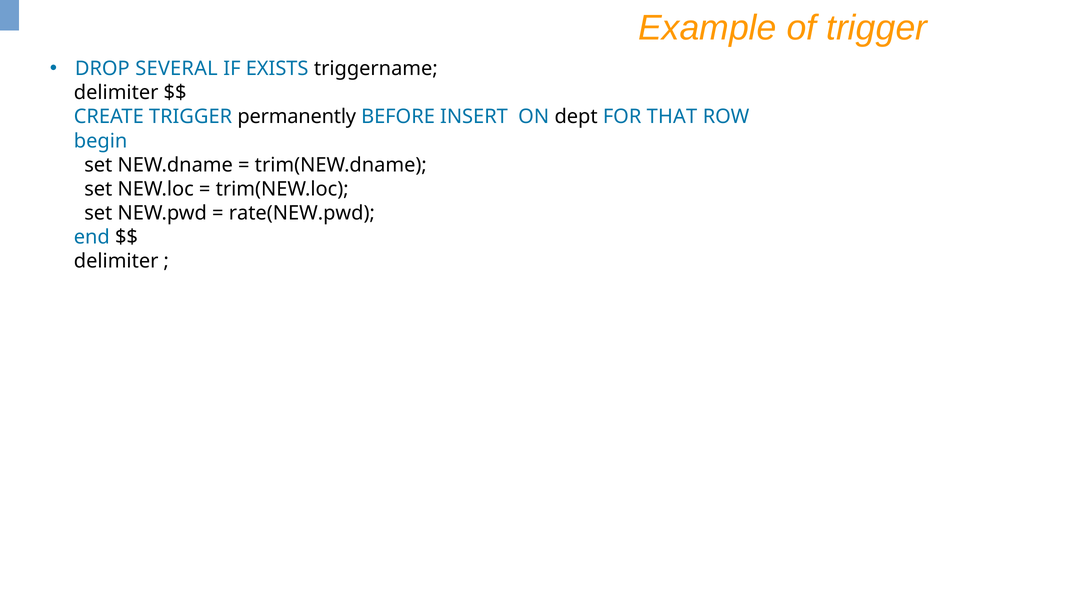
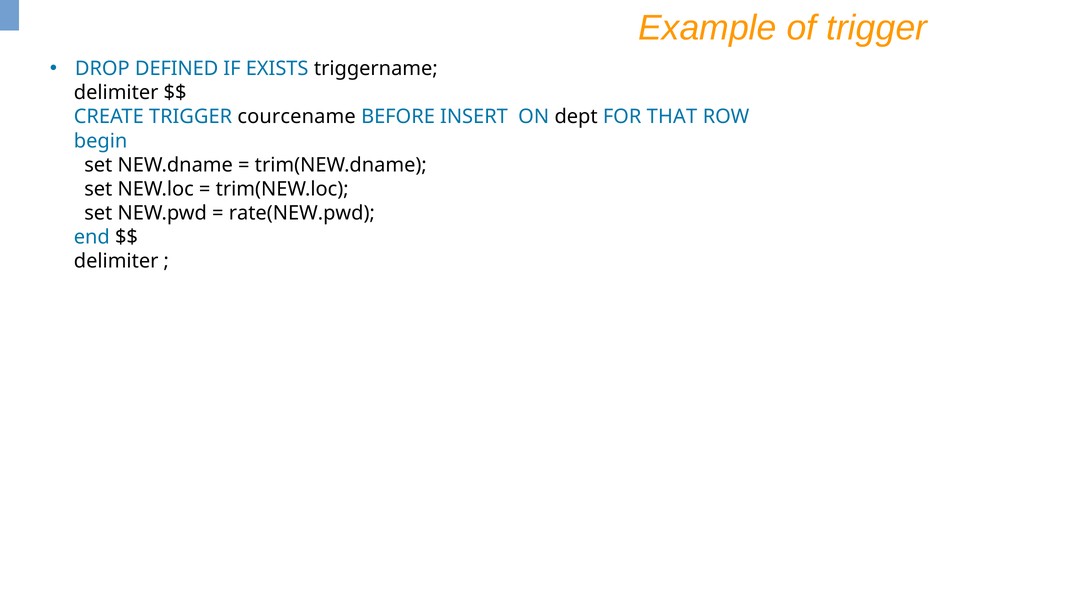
SEVERAL: SEVERAL -> DEFINED (177, 69)
permanently: permanently -> courcename (297, 117)
